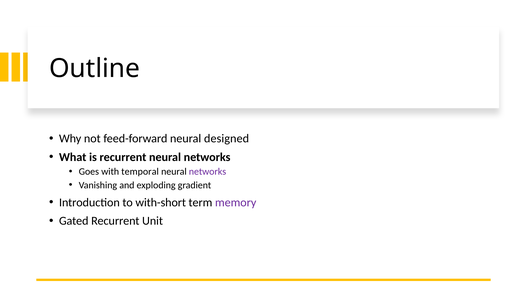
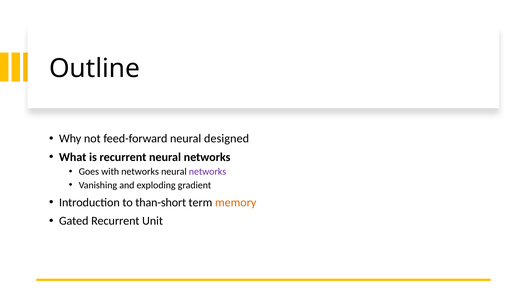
with temporal: temporal -> networks (140, 172)
with-short: with-short -> than-short (161, 203)
memory colour: purple -> orange (236, 203)
